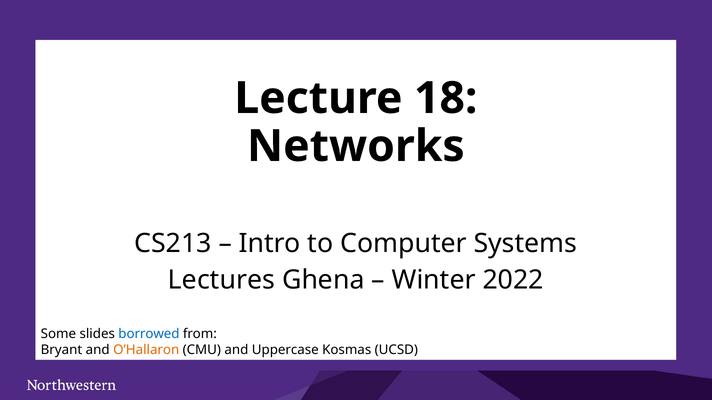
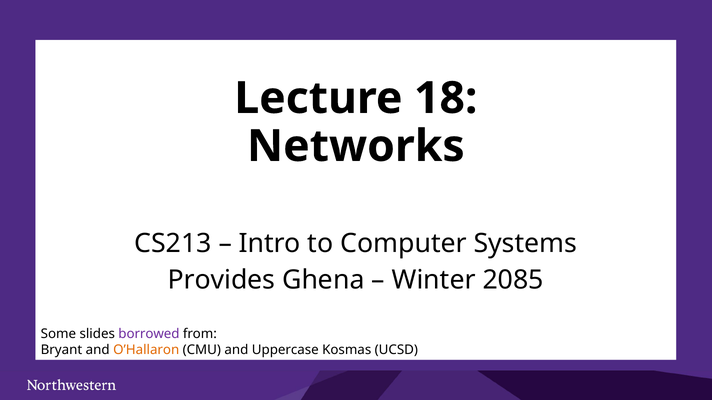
Lectures: Lectures -> Provides (222, 280)
2022: 2022 -> 2085 (513, 280)
borrowed colour: blue -> purple (149, 334)
